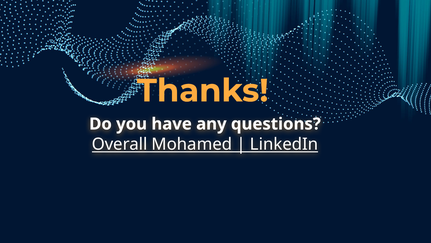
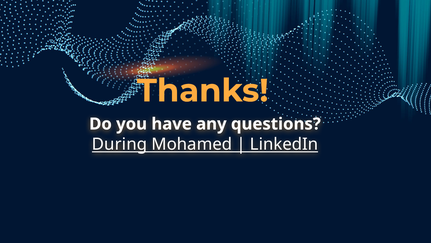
Overall: Overall -> During (120, 144)
